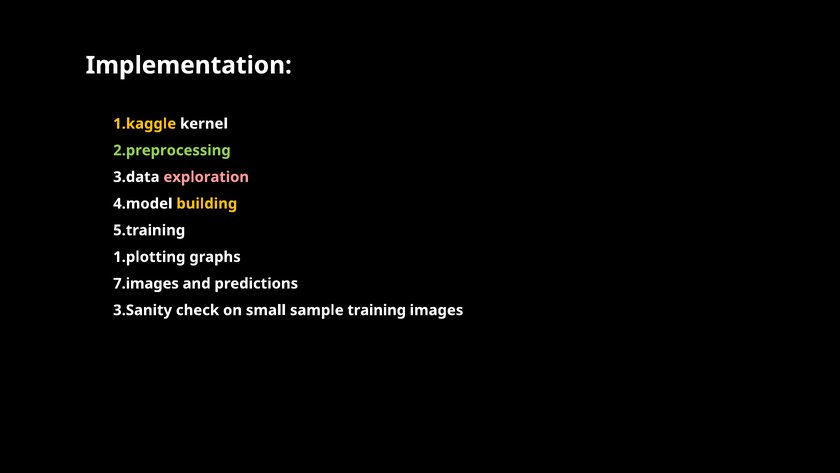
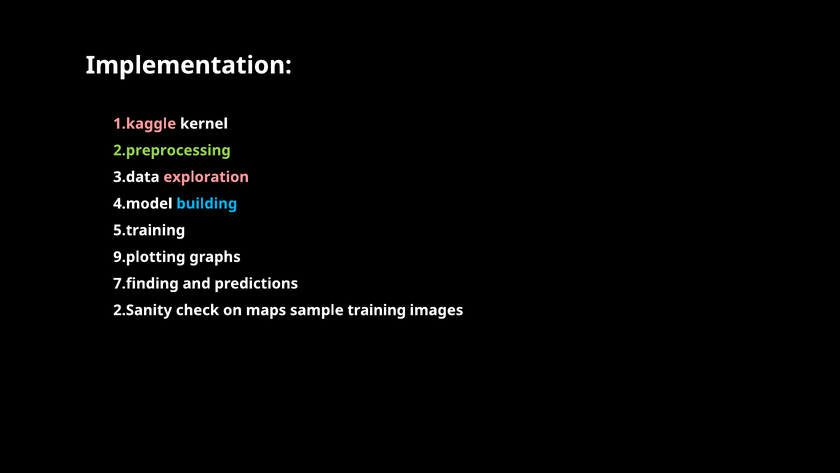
1.kaggle colour: yellow -> pink (145, 124)
building colour: yellow -> light blue (207, 203)
1.plotting: 1.plotting -> 9.plotting (149, 257)
7.images: 7.images -> 7.finding (146, 283)
3.Sanity: 3.Sanity -> 2.Sanity (143, 310)
small: small -> maps (266, 310)
